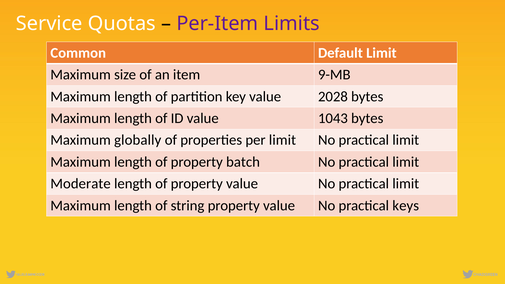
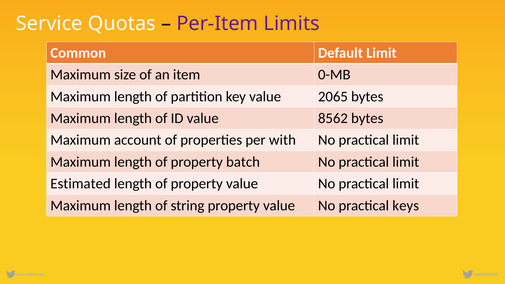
9-MB: 9-MB -> 0-MB (334, 75)
2028: 2028 -> 2065 (333, 97)
1043: 1043 -> 8562 (333, 118)
globally: globally -> account (138, 140)
per limit: limit -> with (282, 140)
Moderate: Moderate -> Estimated (81, 184)
